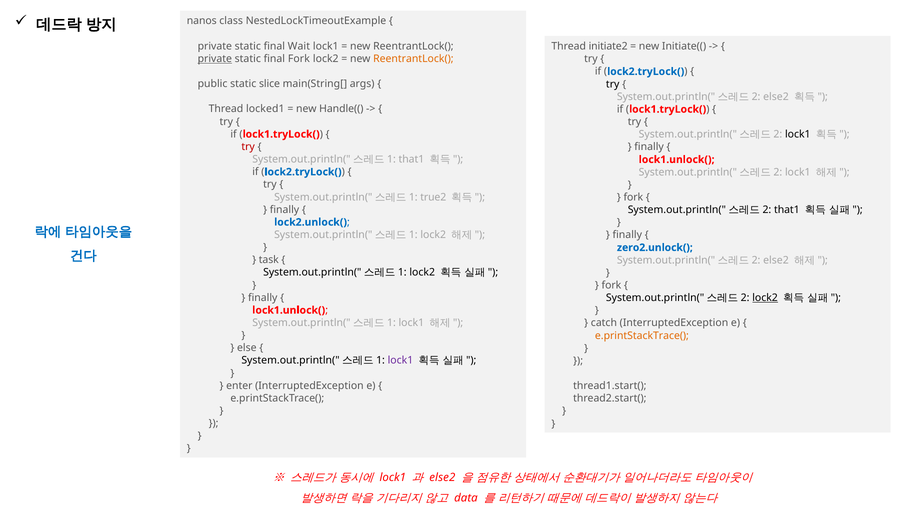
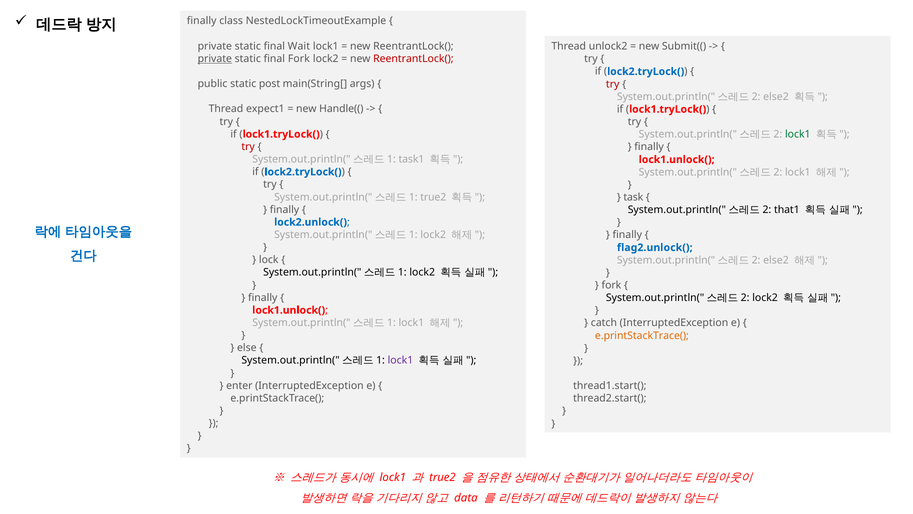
nanos: nanos -> finally (202, 21)
initiate2: initiate2 -> unlock2 (608, 46)
Initiate((: Initiate(( -> Submit(( (684, 46)
ReentrantLock( colour: orange -> red (413, 59)
slice: slice -> post (270, 84)
try colour: black -> red (613, 84)
locked1: locked1 -> expect1 (265, 109)
lock1 colour: black -> green (798, 134)
that1: that1 -> task1 (411, 159)
fork: fork -> task (633, 197)
zero2.unlock(: zero2.unlock( -> flag2.unlock( (655, 247)
task: task -> lock (269, 260)
lock2 underline: present -> none (765, 298)
else2: else2 -> true2 (442, 477)
